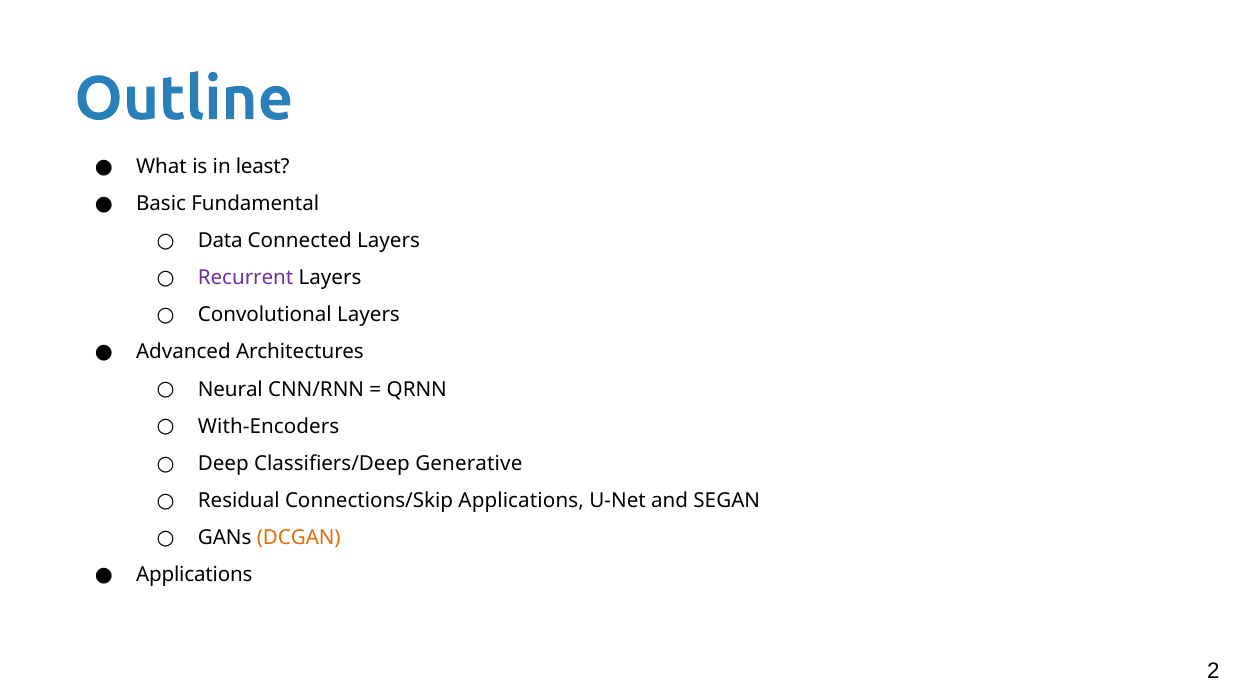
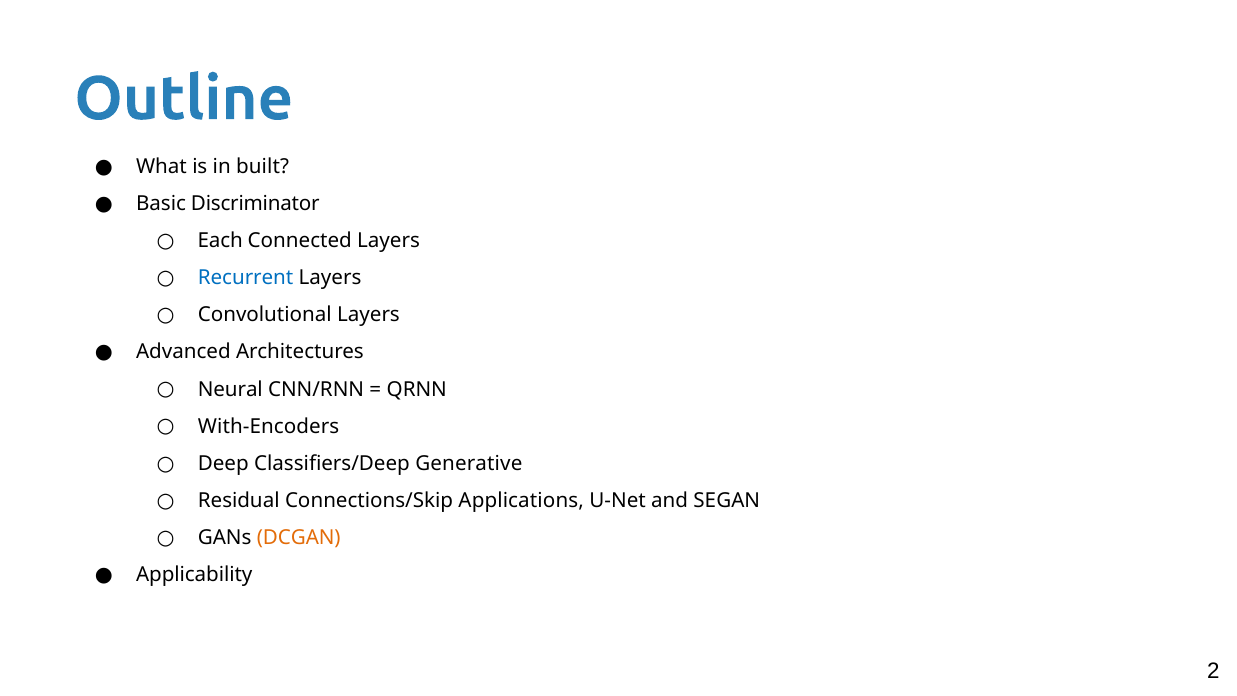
least: least -> built (263, 167)
Fundamental: Fundamental -> Discriminator (255, 204)
Data: Data -> Each (220, 241)
Recurrent colour: purple -> blue (246, 278)
Applications: Applications -> Applicability (194, 575)
